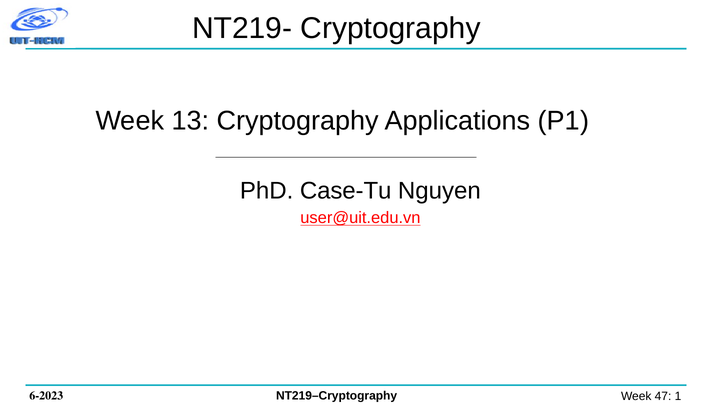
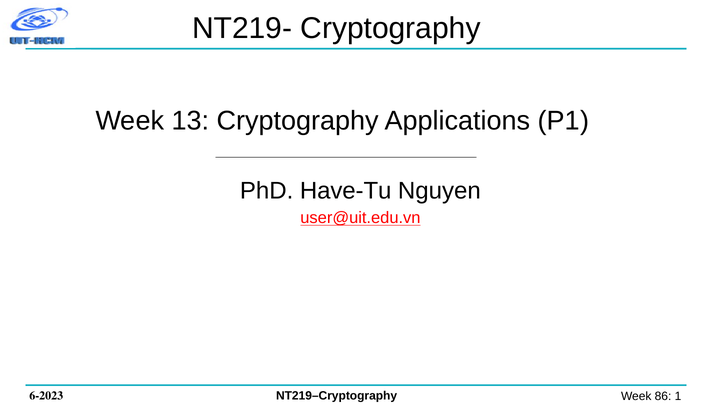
Case-Tu: Case-Tu -> Have-Tu (346, 191)
47: 47 -> 86 (663, 396)
